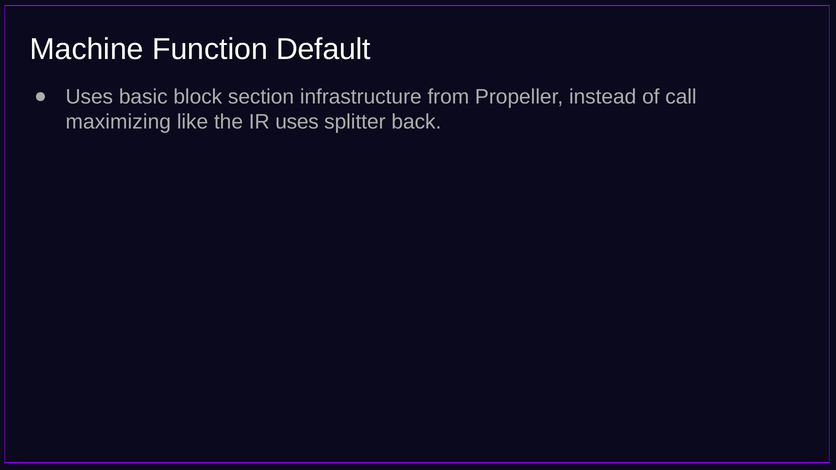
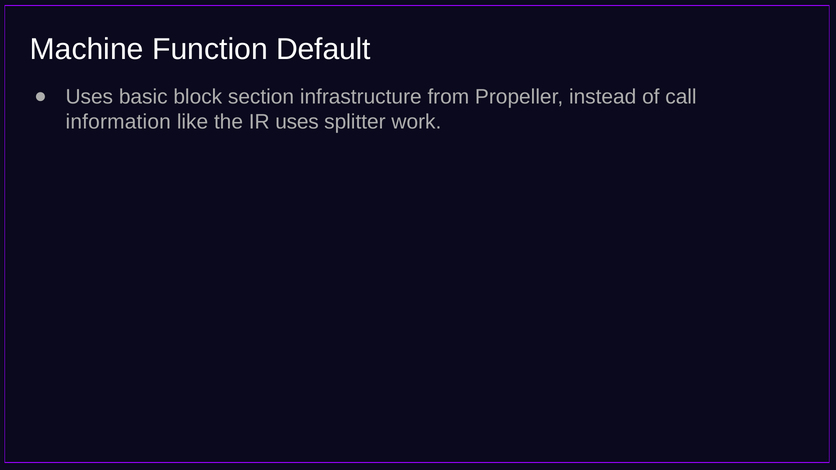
maximizing: maximizing -> information (118, 122)
back: back -> work (416, 122)
